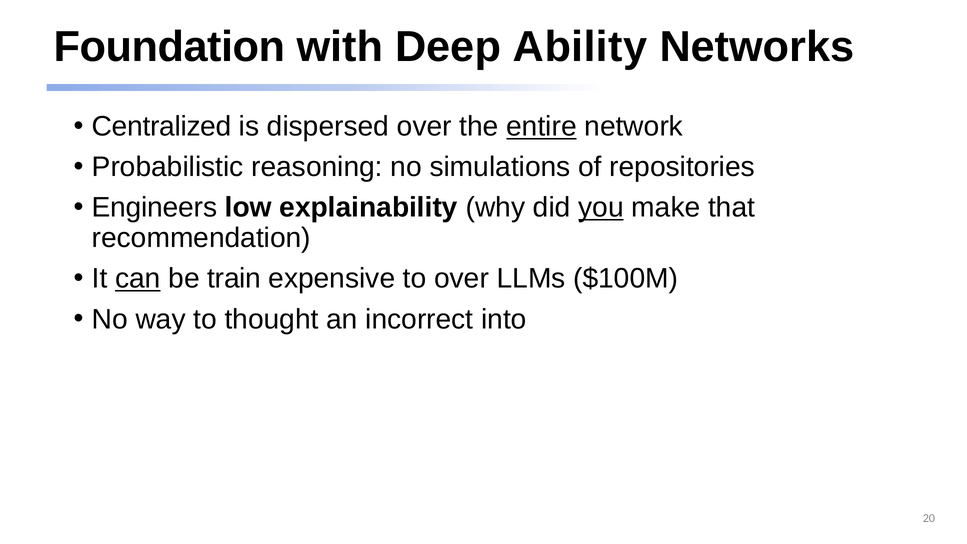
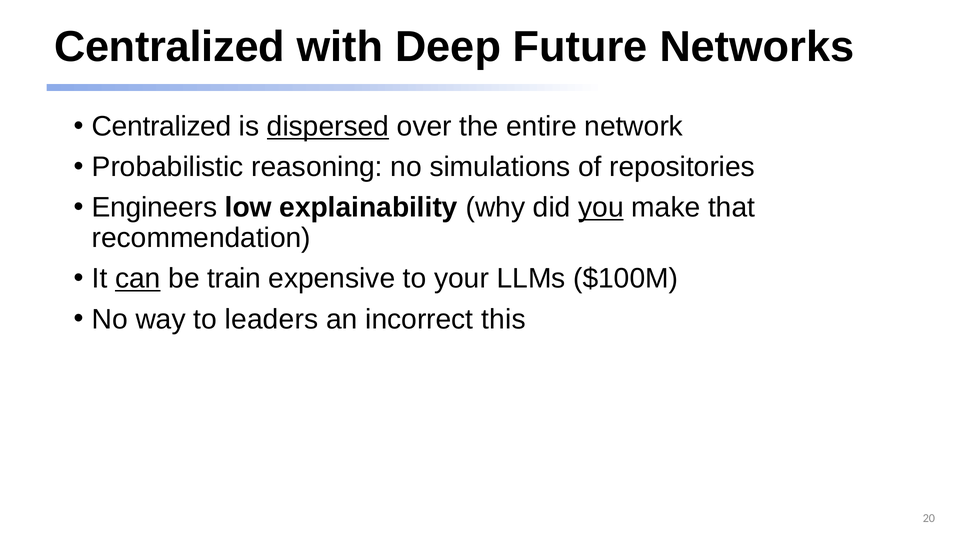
Foundation: Foundation -> Centralized (169, 47)
Ability: Ability -> Future (580, 47)
dispersed underline: none -> present (328, 127)
entire underline: present -> none (541, 127)
to over: over -> your (462, 279)
thought: thought -> leaders (272, 319)
into: into -> this (504, 319)
